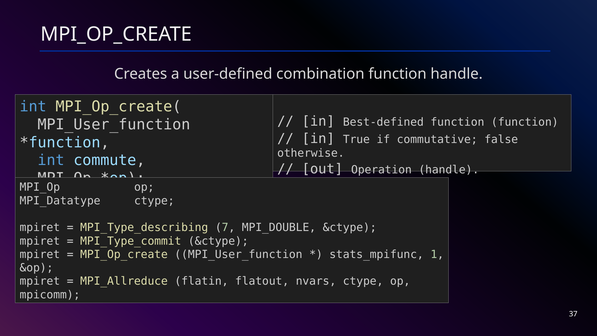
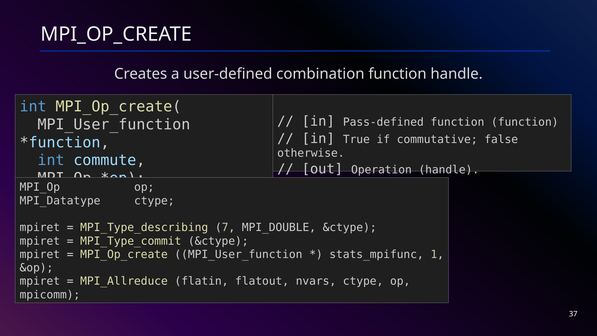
Best-defined: Best-defined -> Pass-defined (383, 122)
